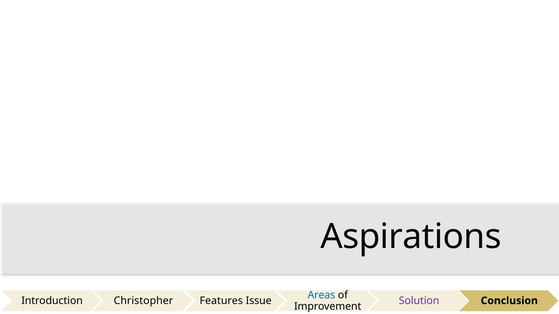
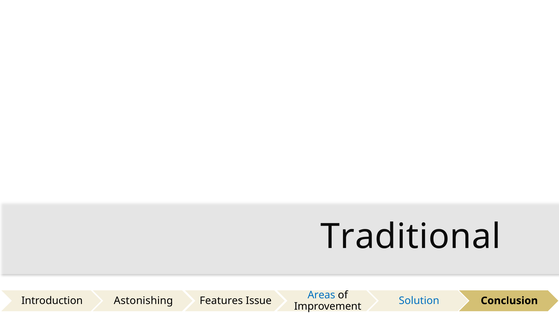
Aspirations: Aspirations -> Traditional (411, 237)
Christopher: Christopher -> Astonishing (143, 301)
Solution colour: purple -> blue (419, 301)
